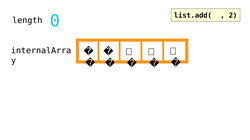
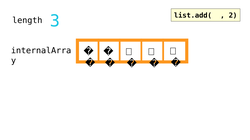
0: 0 -> 3 (55, 21)
